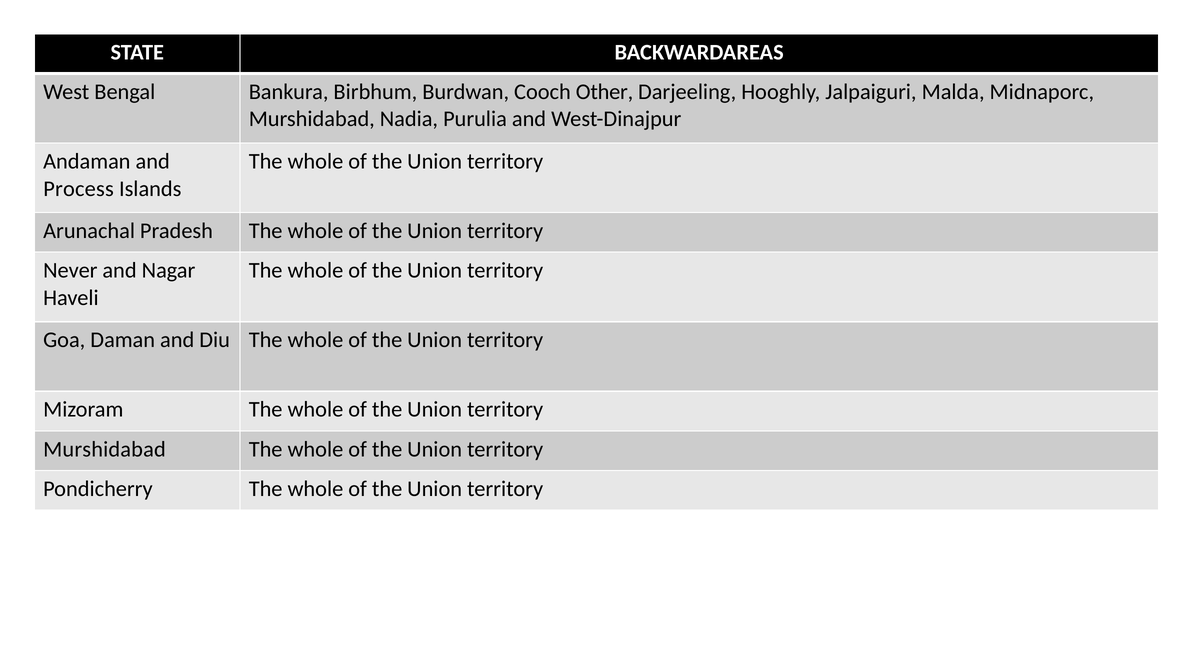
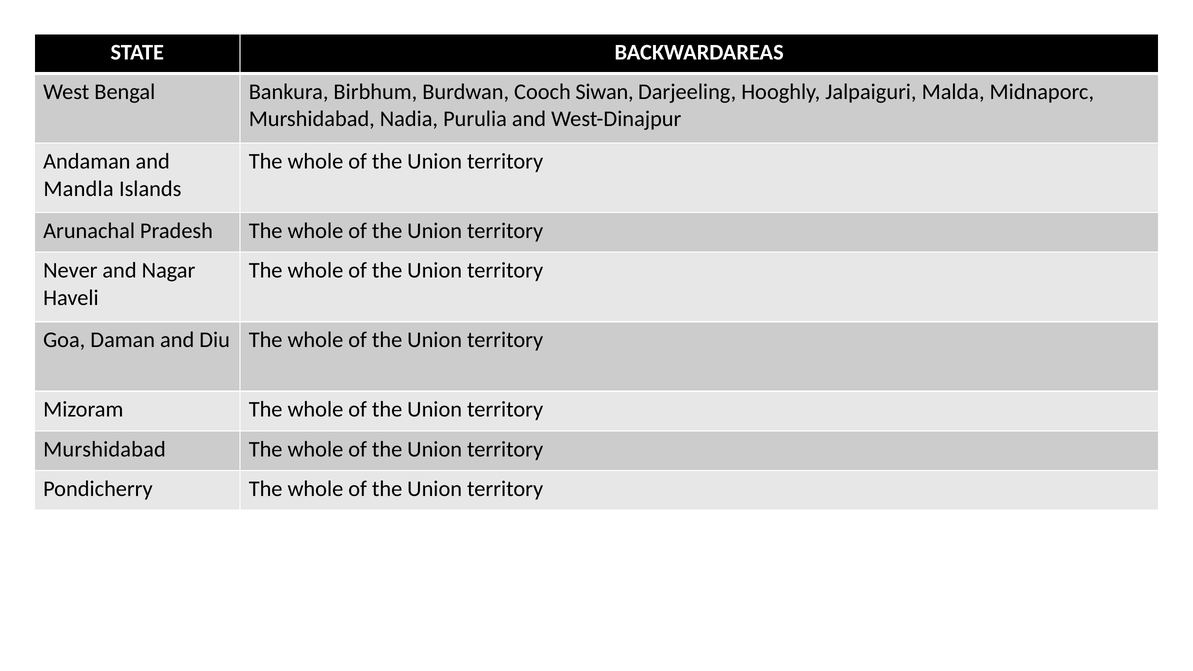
Other: Other -> Siwan (605, 92)
Process: Process -> Mandla (79, 189)
